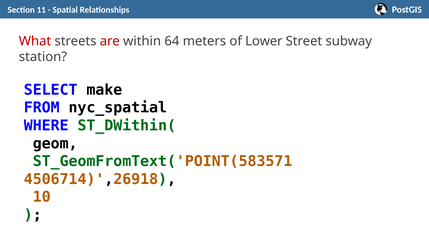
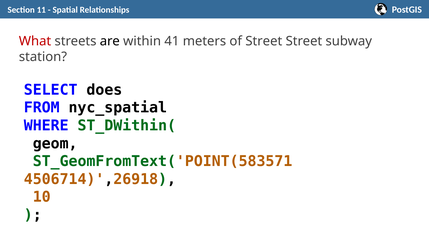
are colour: red -> black (110, 41)
64: 64 -> 41 (172, 41)
of Lower: Lower -> Street (264, 41)
make: make -> does (104, 90)
